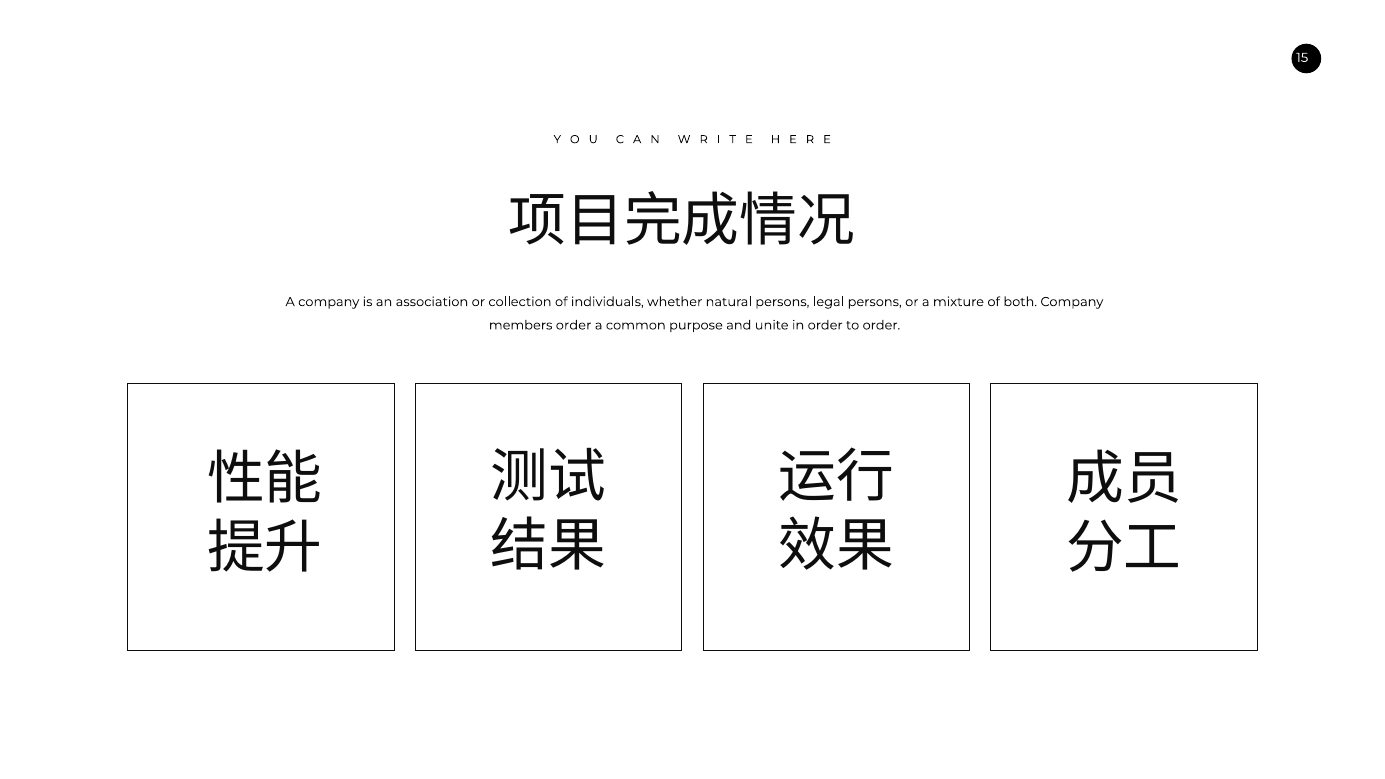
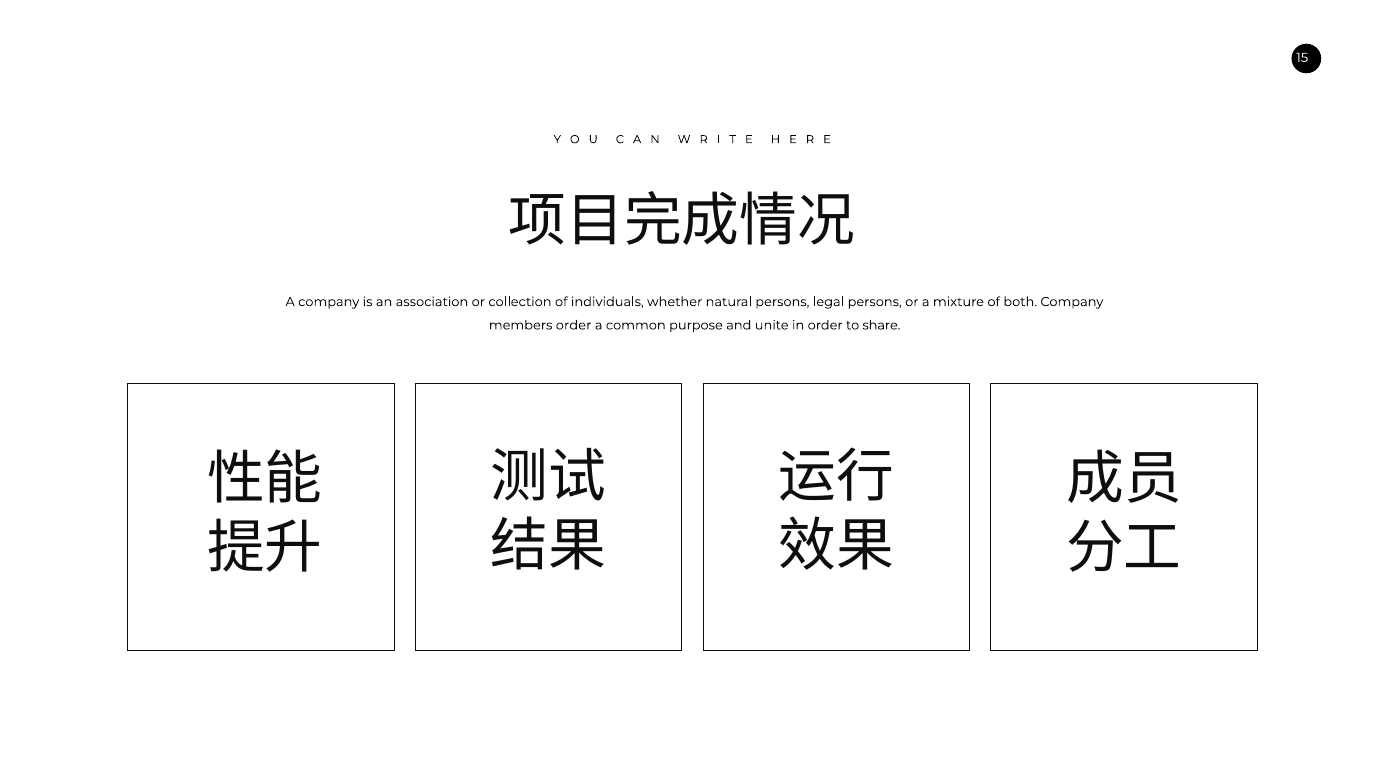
to order: order -> share (881, 325)
